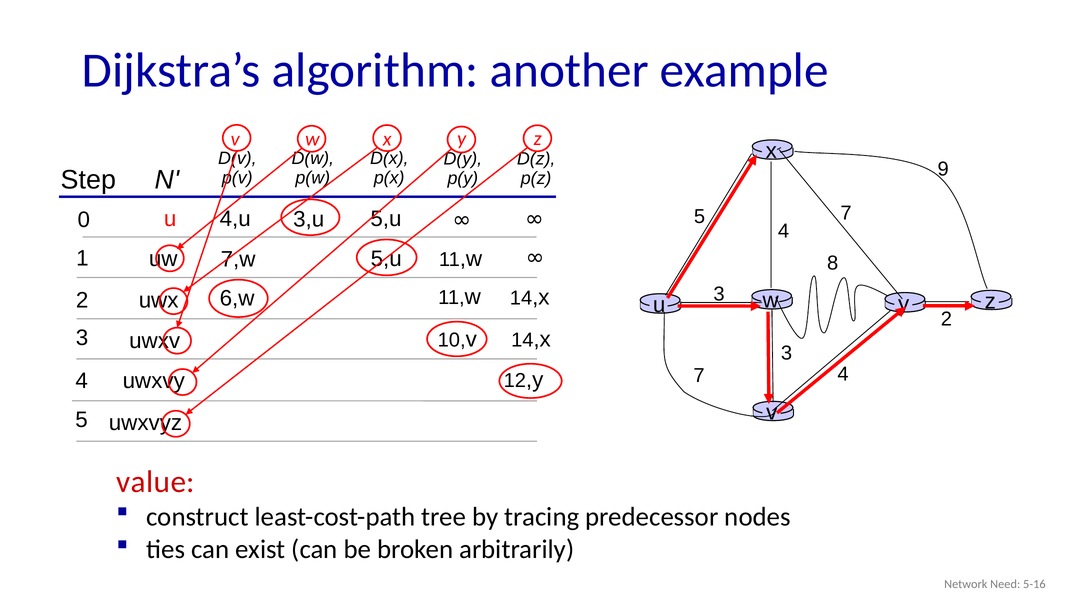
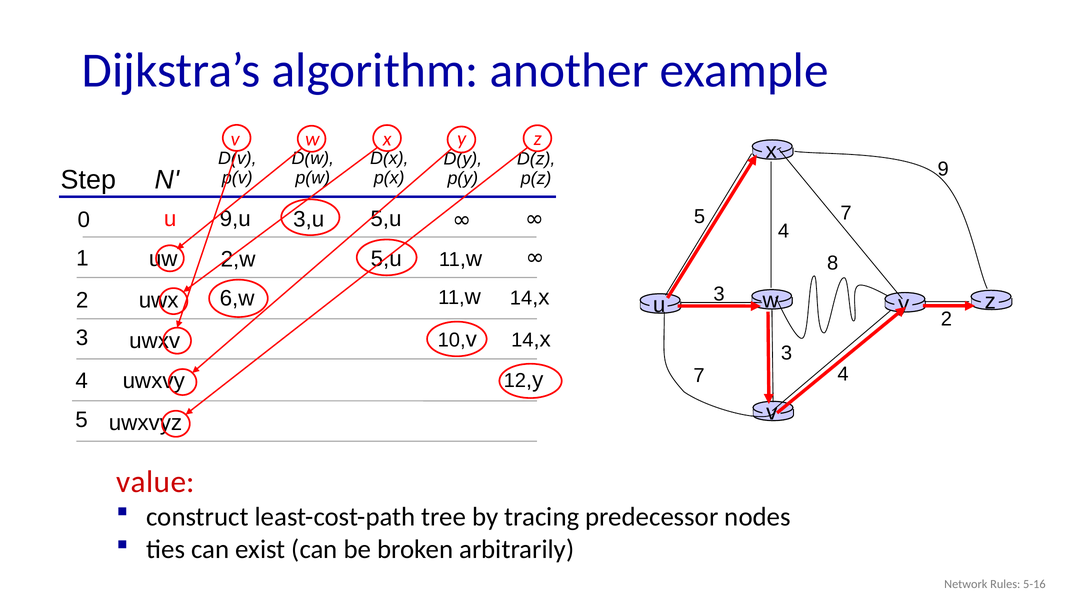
4,u: 4,u -> 9,u (235, 219)
7,w: 7,w -> 2,w (238, 259)
Need: Need -> Rules (1005, 584)
